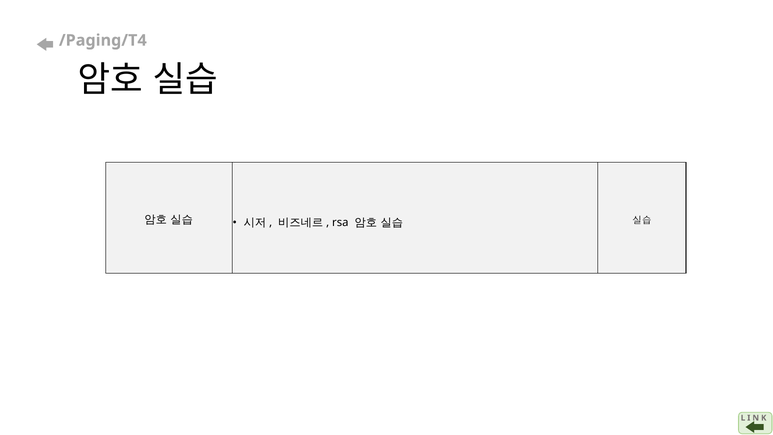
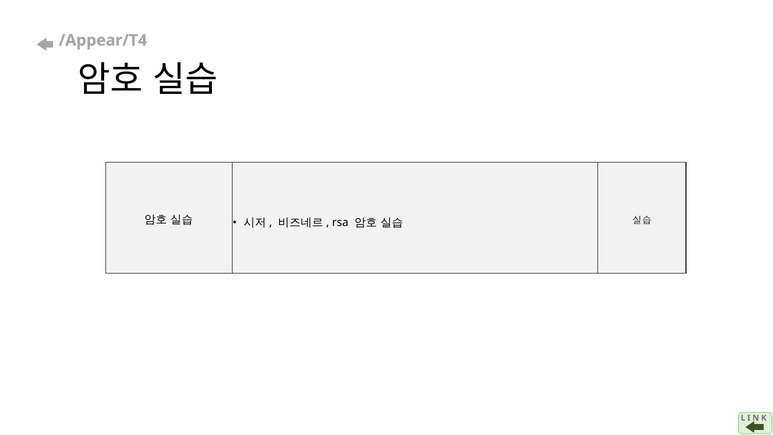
/Paging/T4: /Paging/T4 -> /Appear/T4 (103, 40)
